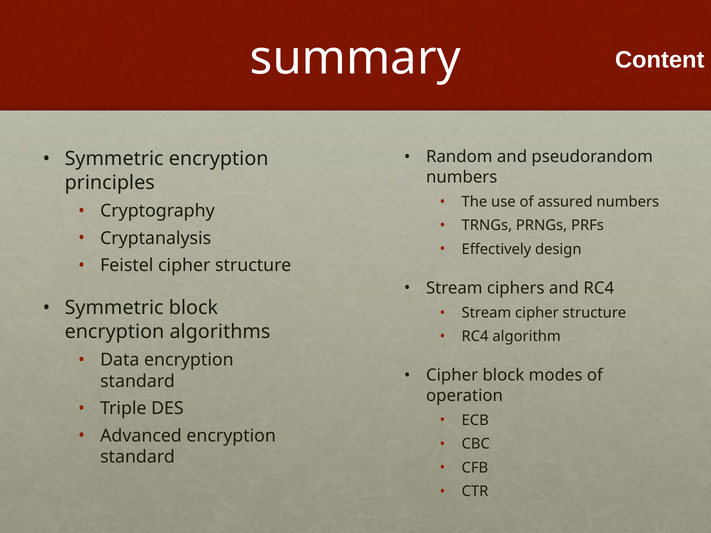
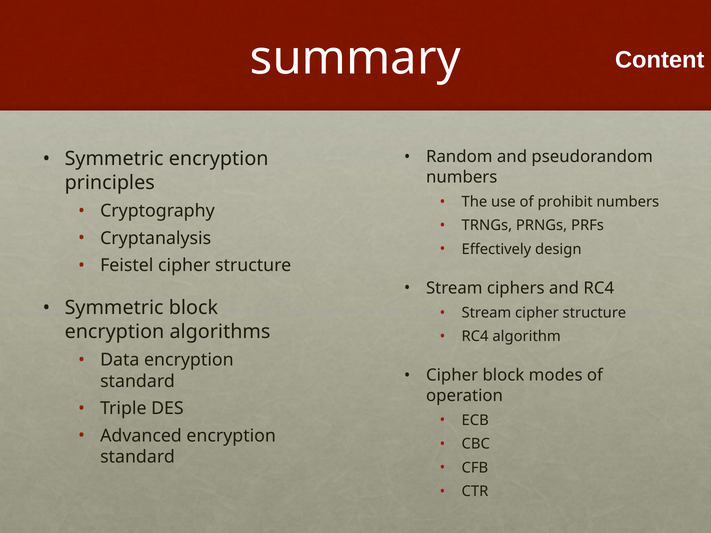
assured: assured -> prohibit (565, 202)
